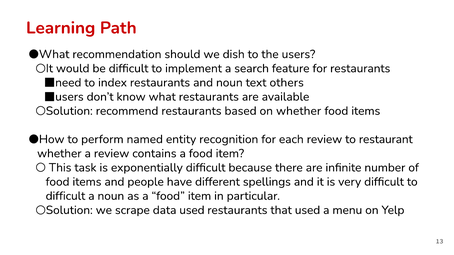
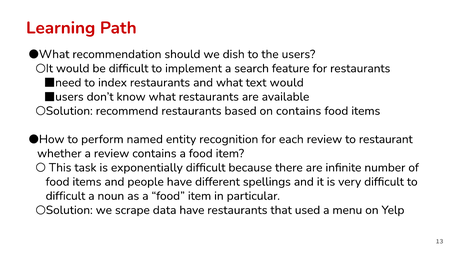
and noun: noun -> what (229, 83)
text others: others -> would (287, 83)
on whether: whether -> contains (299, 111)
data used: used -> have (192, 210)
